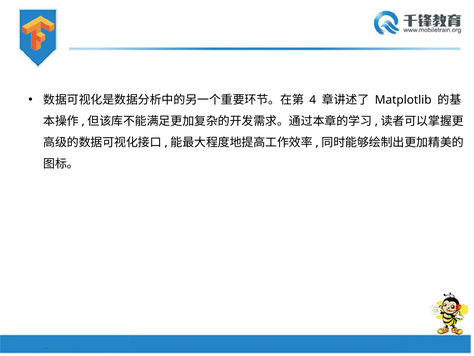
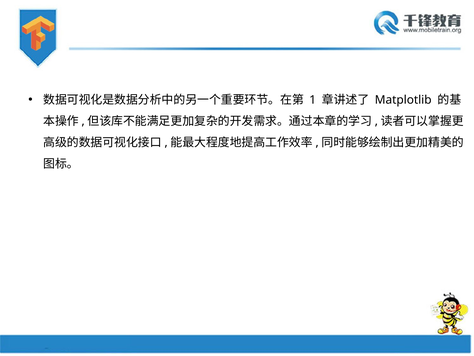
4: 4 -> 1 (313, 100)
